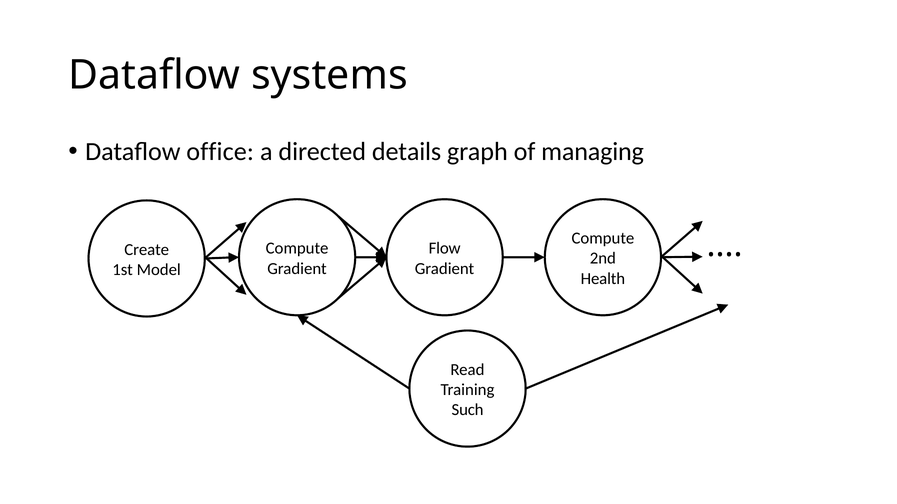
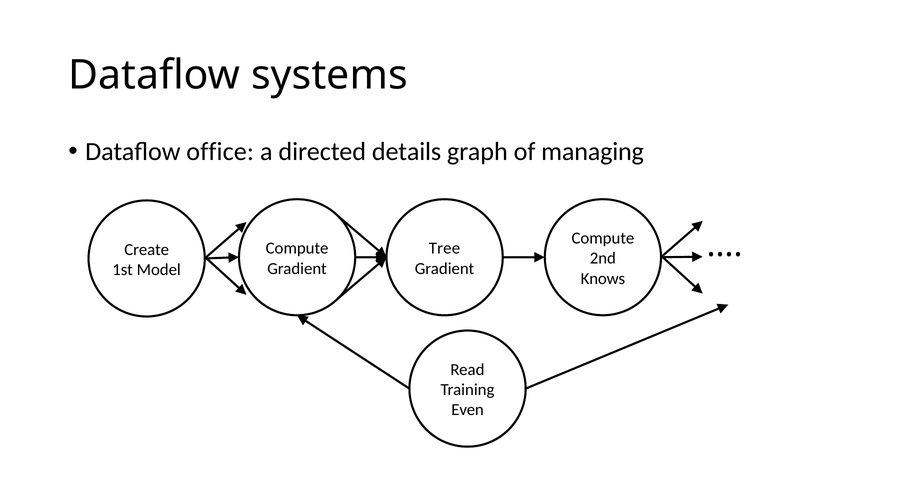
Flow: Flow -> Tree (444, 249)
Health: Health -> Knows (603, 279)
Such: Such -> Even (468, 410)
